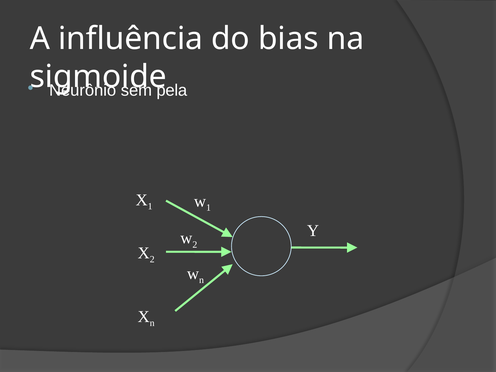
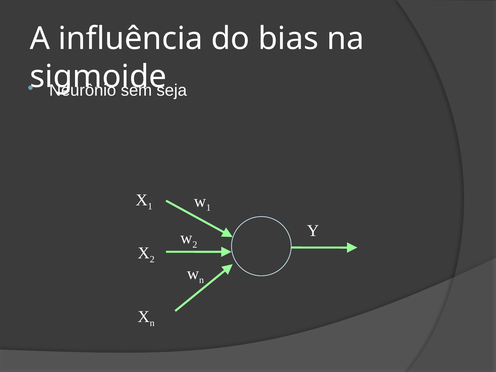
pela: pela -> seja (172, 90)
